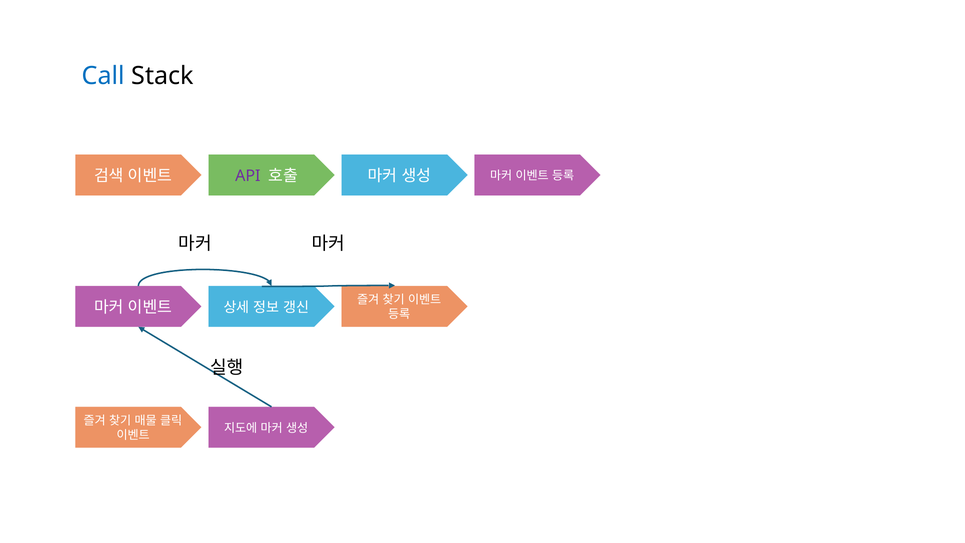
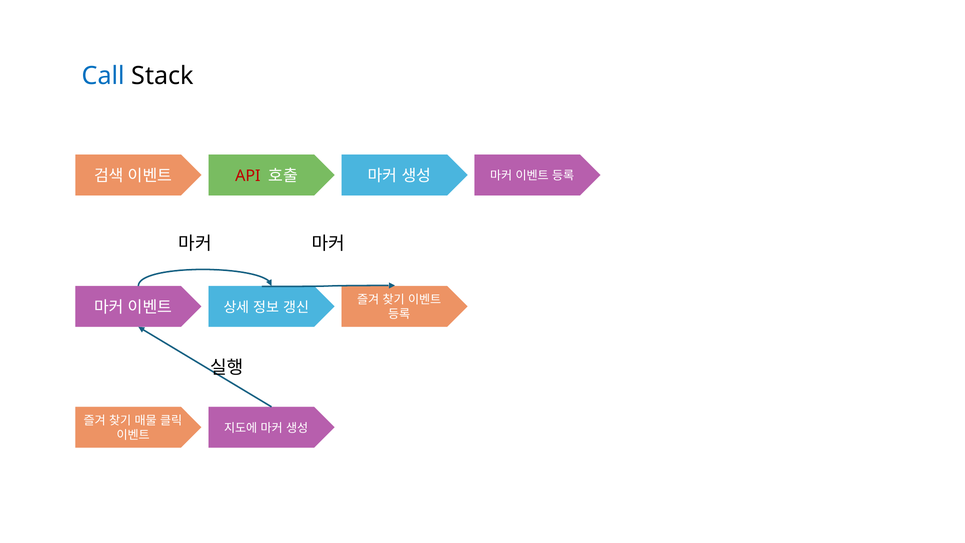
API colour: purple -> red (248, 176)
